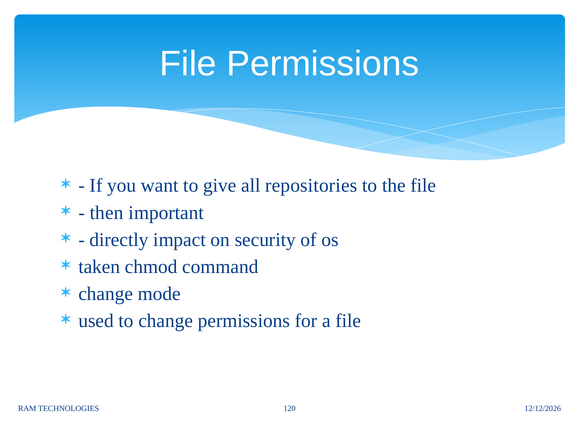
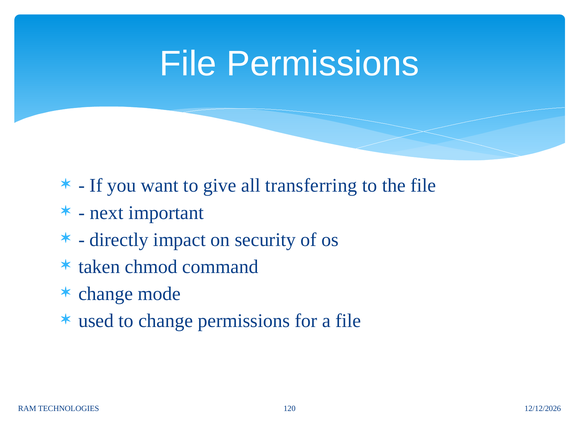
repositories: repositories -> transferring (311, 185)
then: then -> next (107, 212)
